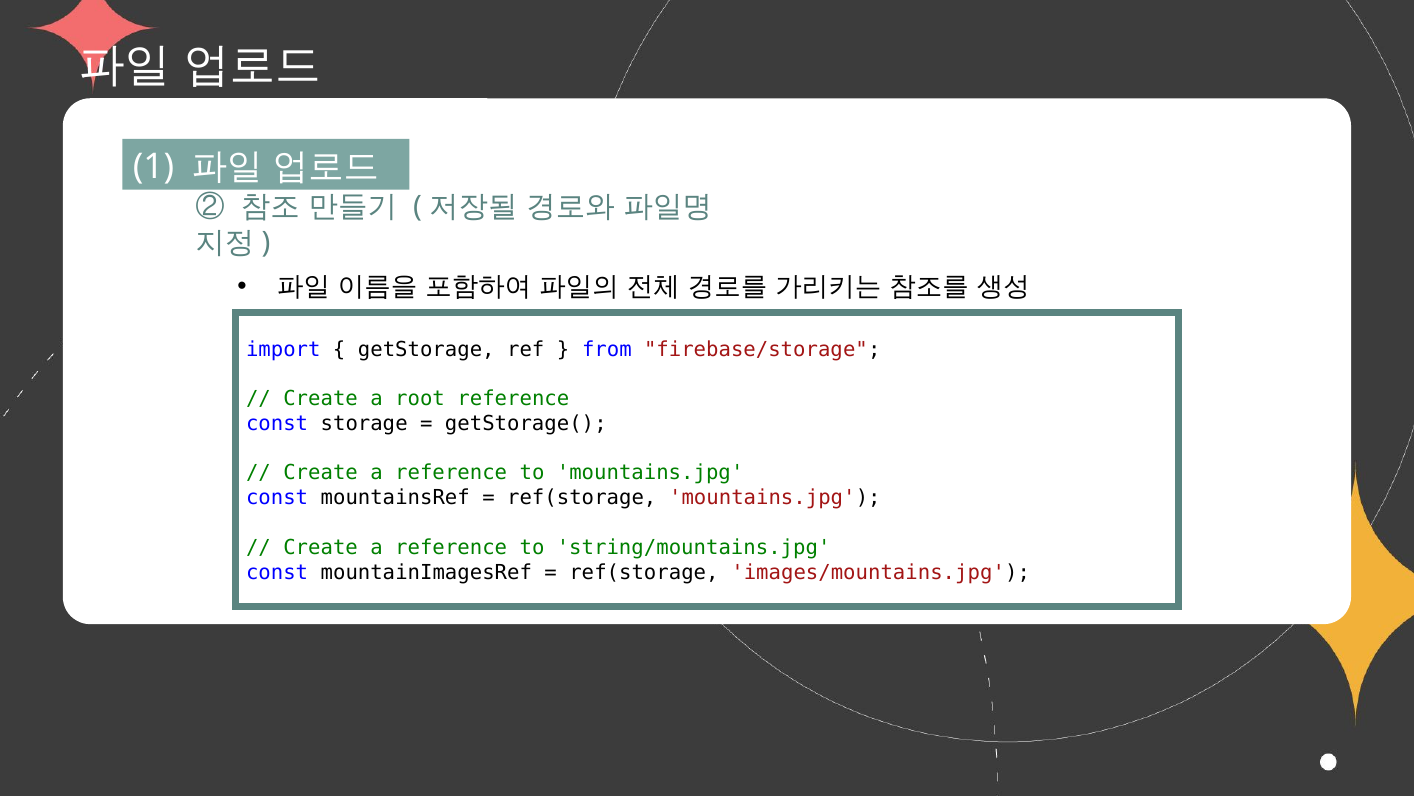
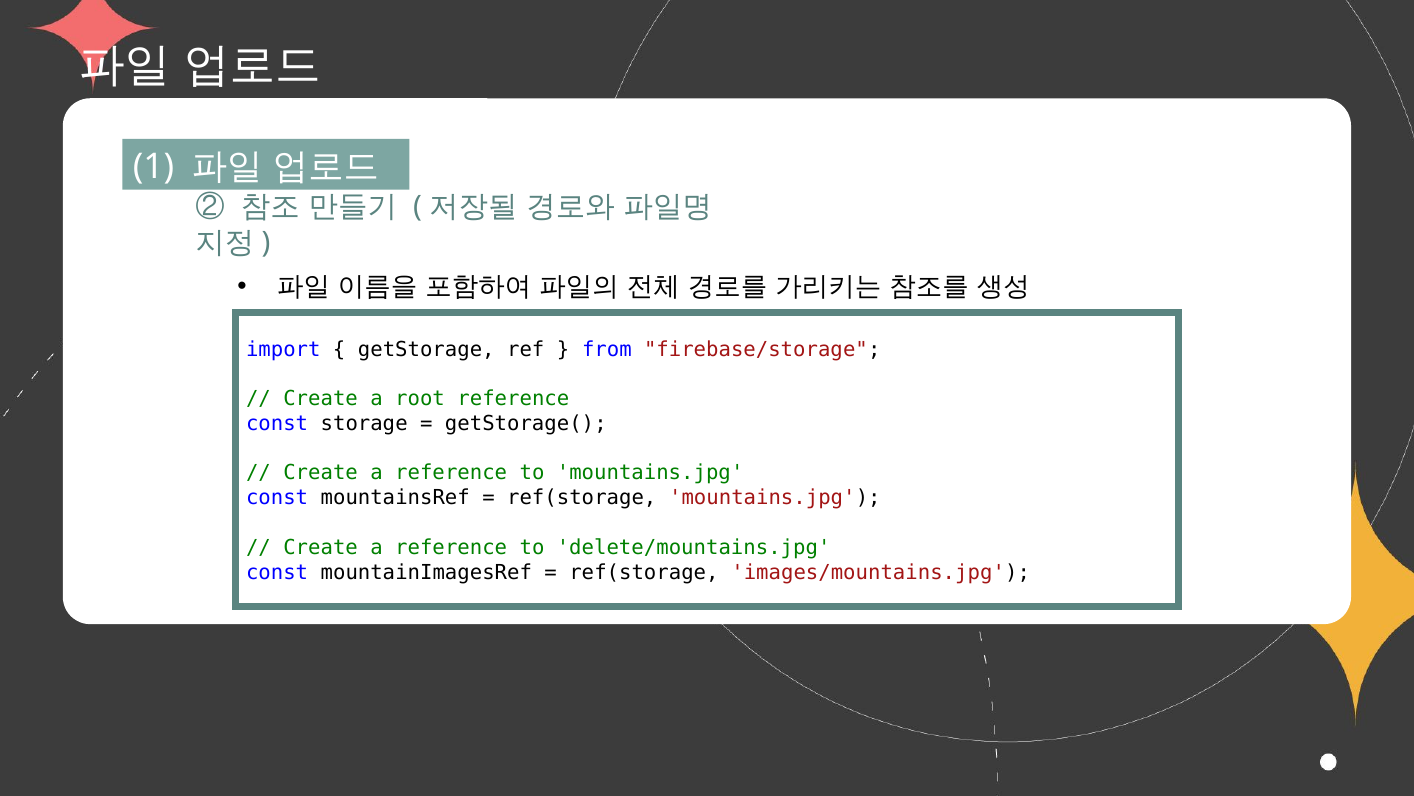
string/mountains.jpg: string/mountains.jpg -> delete/mountains.jpg (694, 547)
